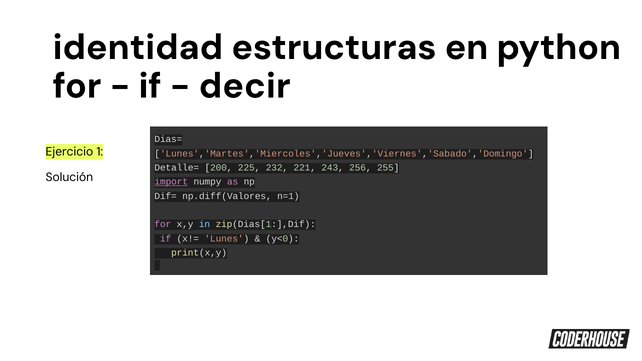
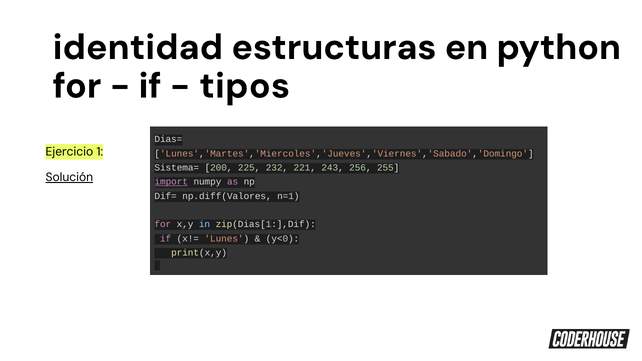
decir: decir -> tipos (245, 86)
Detalle=: Detalle= -> Sistema= (177, 168)
Solución underline: none -> present (69, 177)
